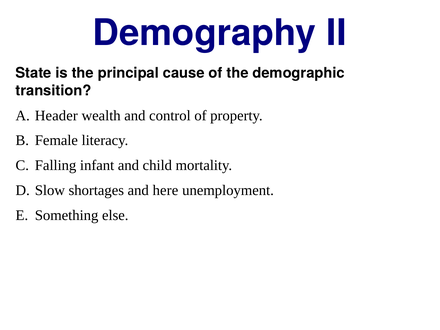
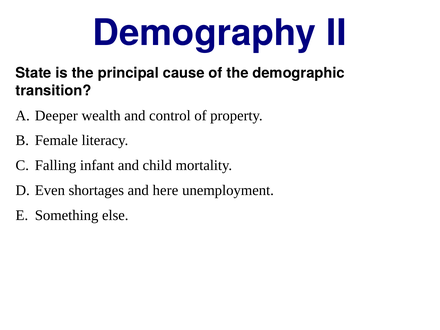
Header: Header -> Deeper (56, 116)
Slow: Slow -> Even (50, 190)
